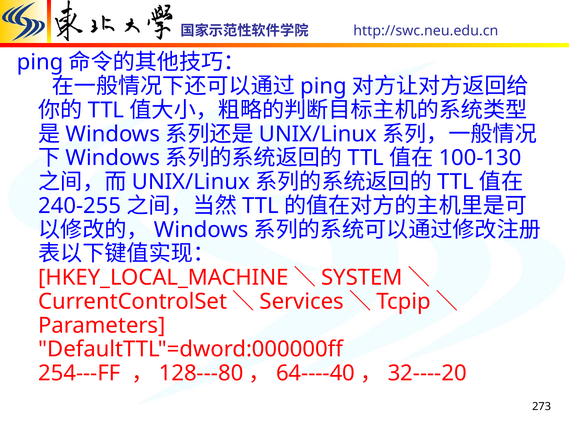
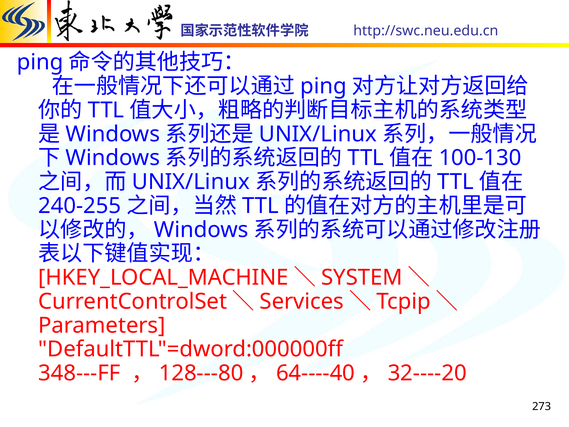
254---FF: 254---FF -> 348---FF (79, 373)
